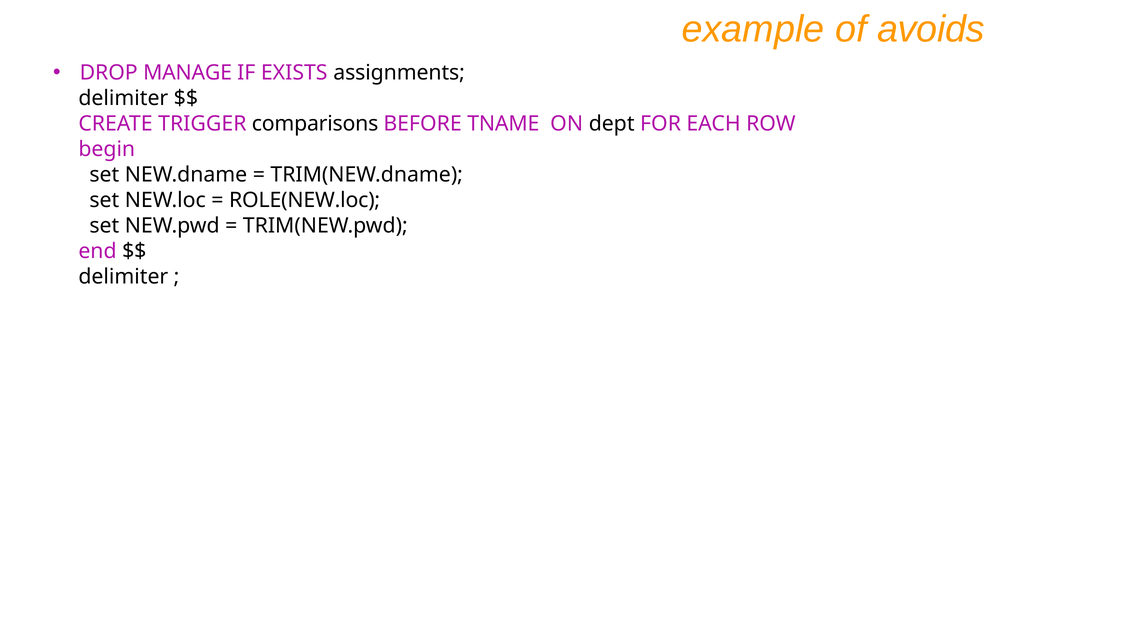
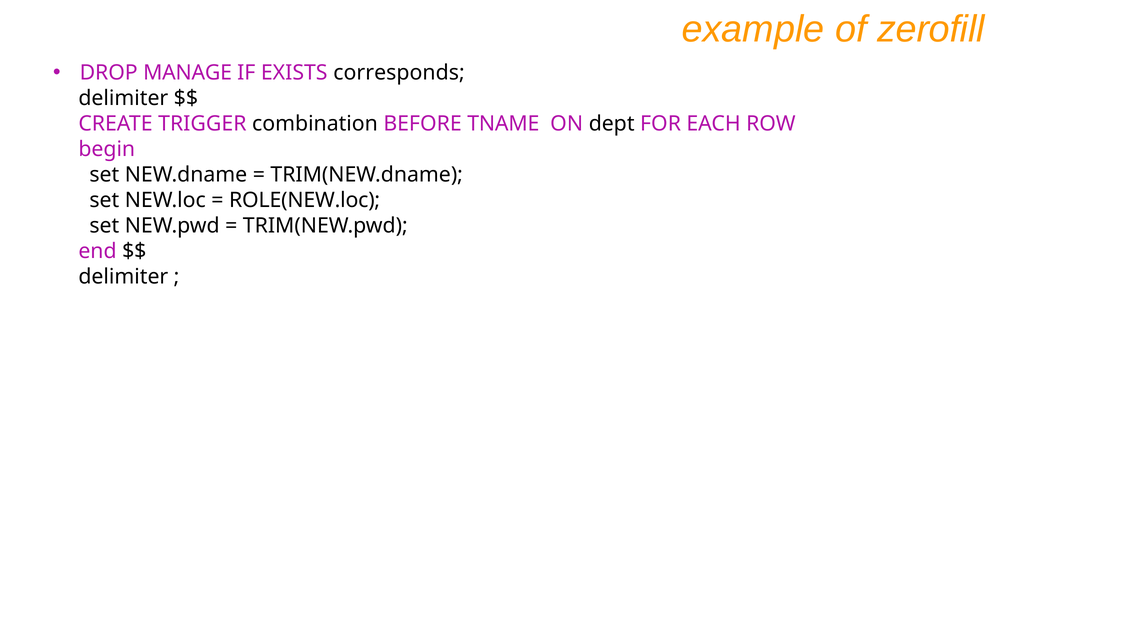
avoids: avoids -> zerofill (931, 30)
assignments: assignments -> corresponds (399, 73)
comparisons: comparisons -> combination (315, 124)
